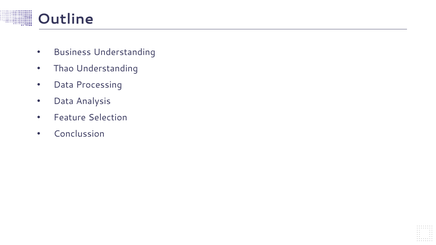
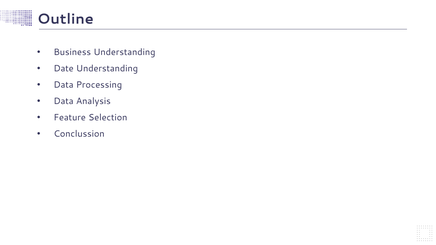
Thao: Thao -> Date (64, 69)
